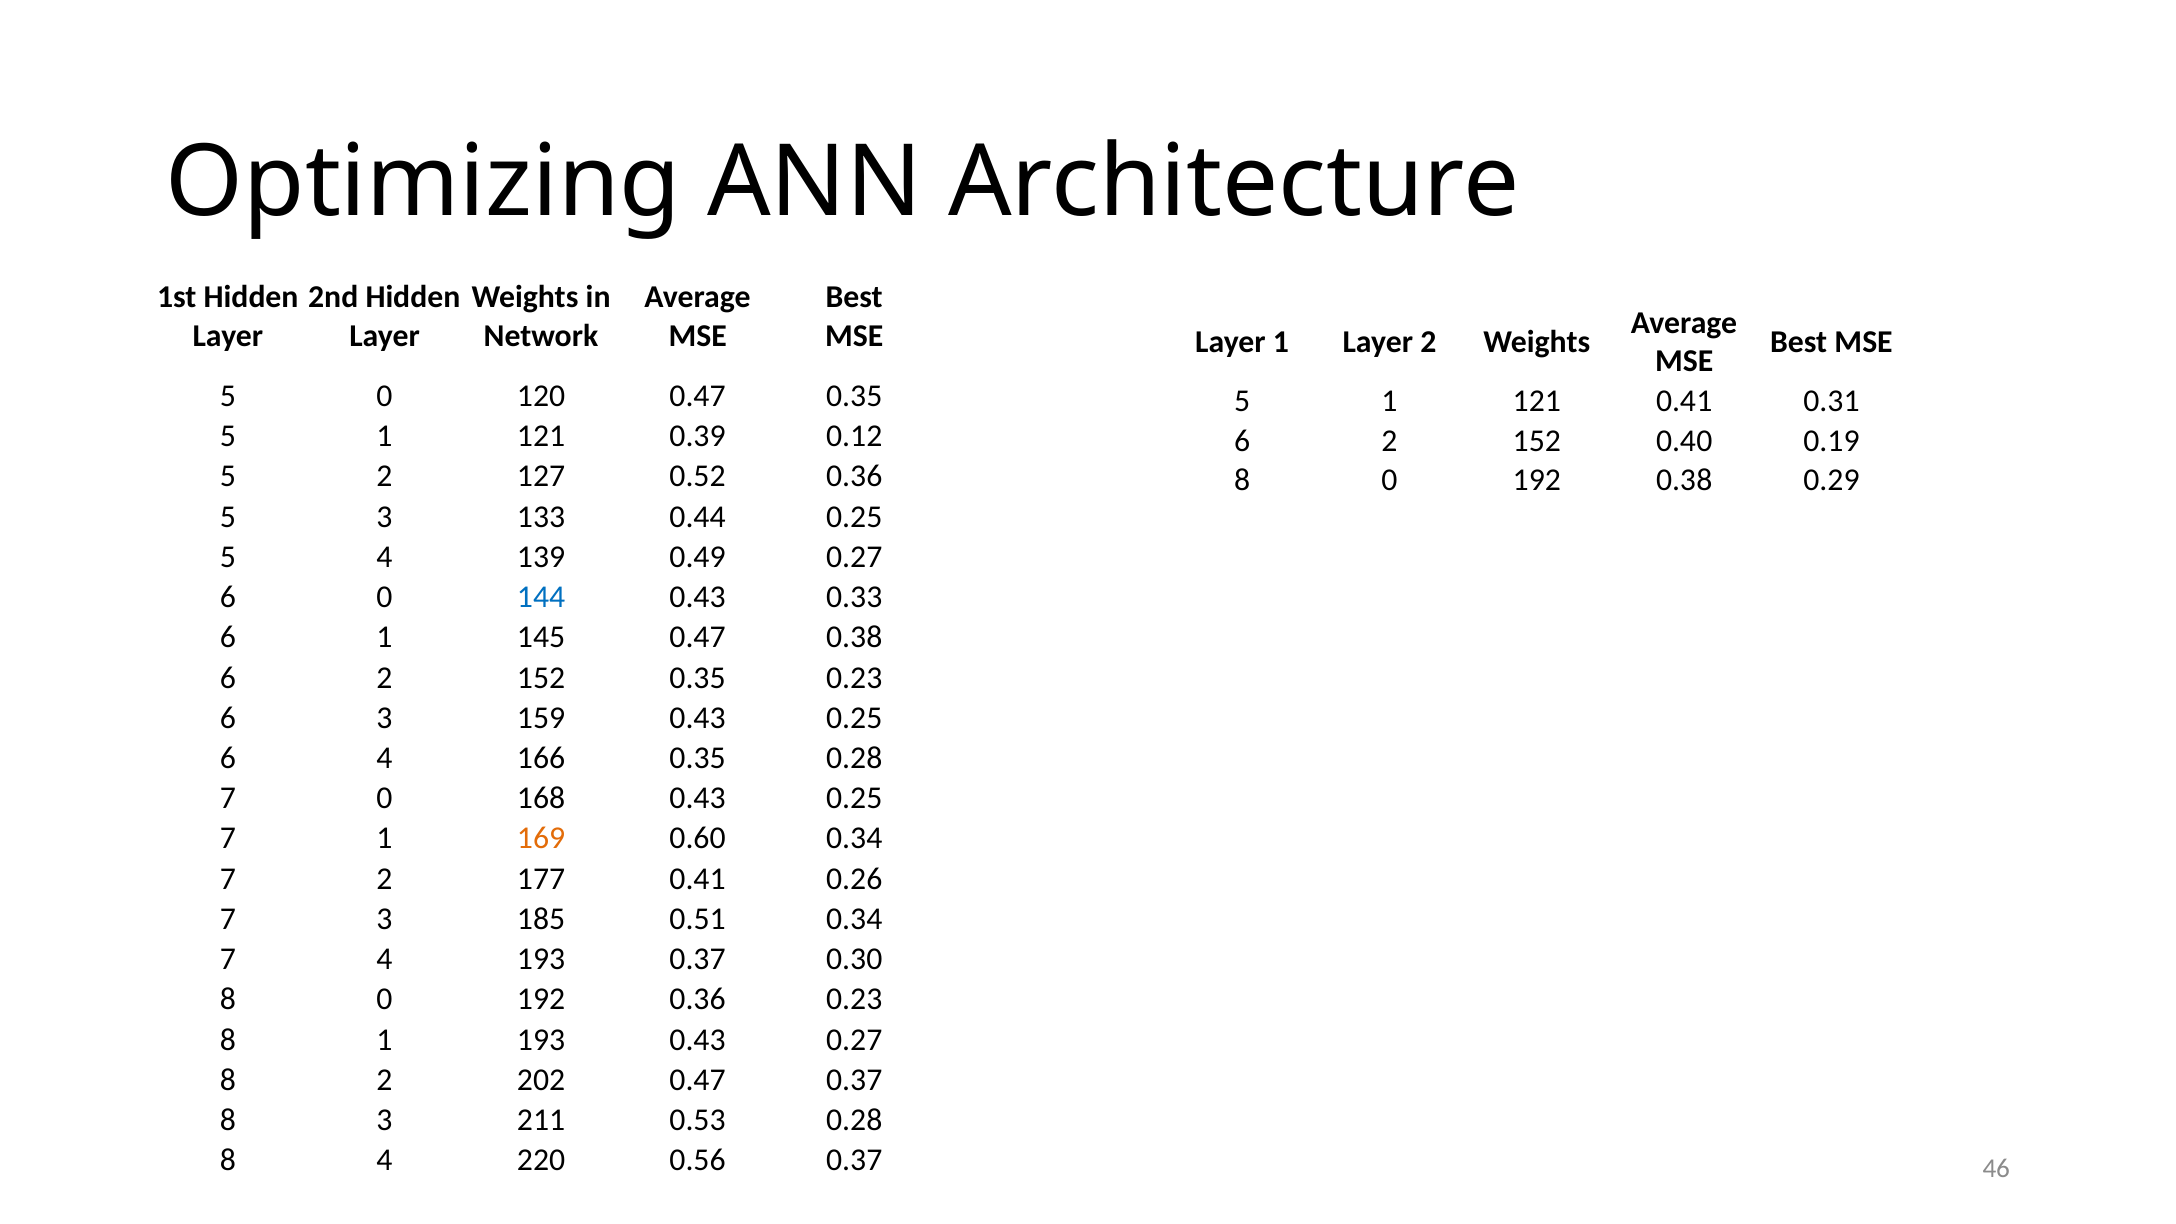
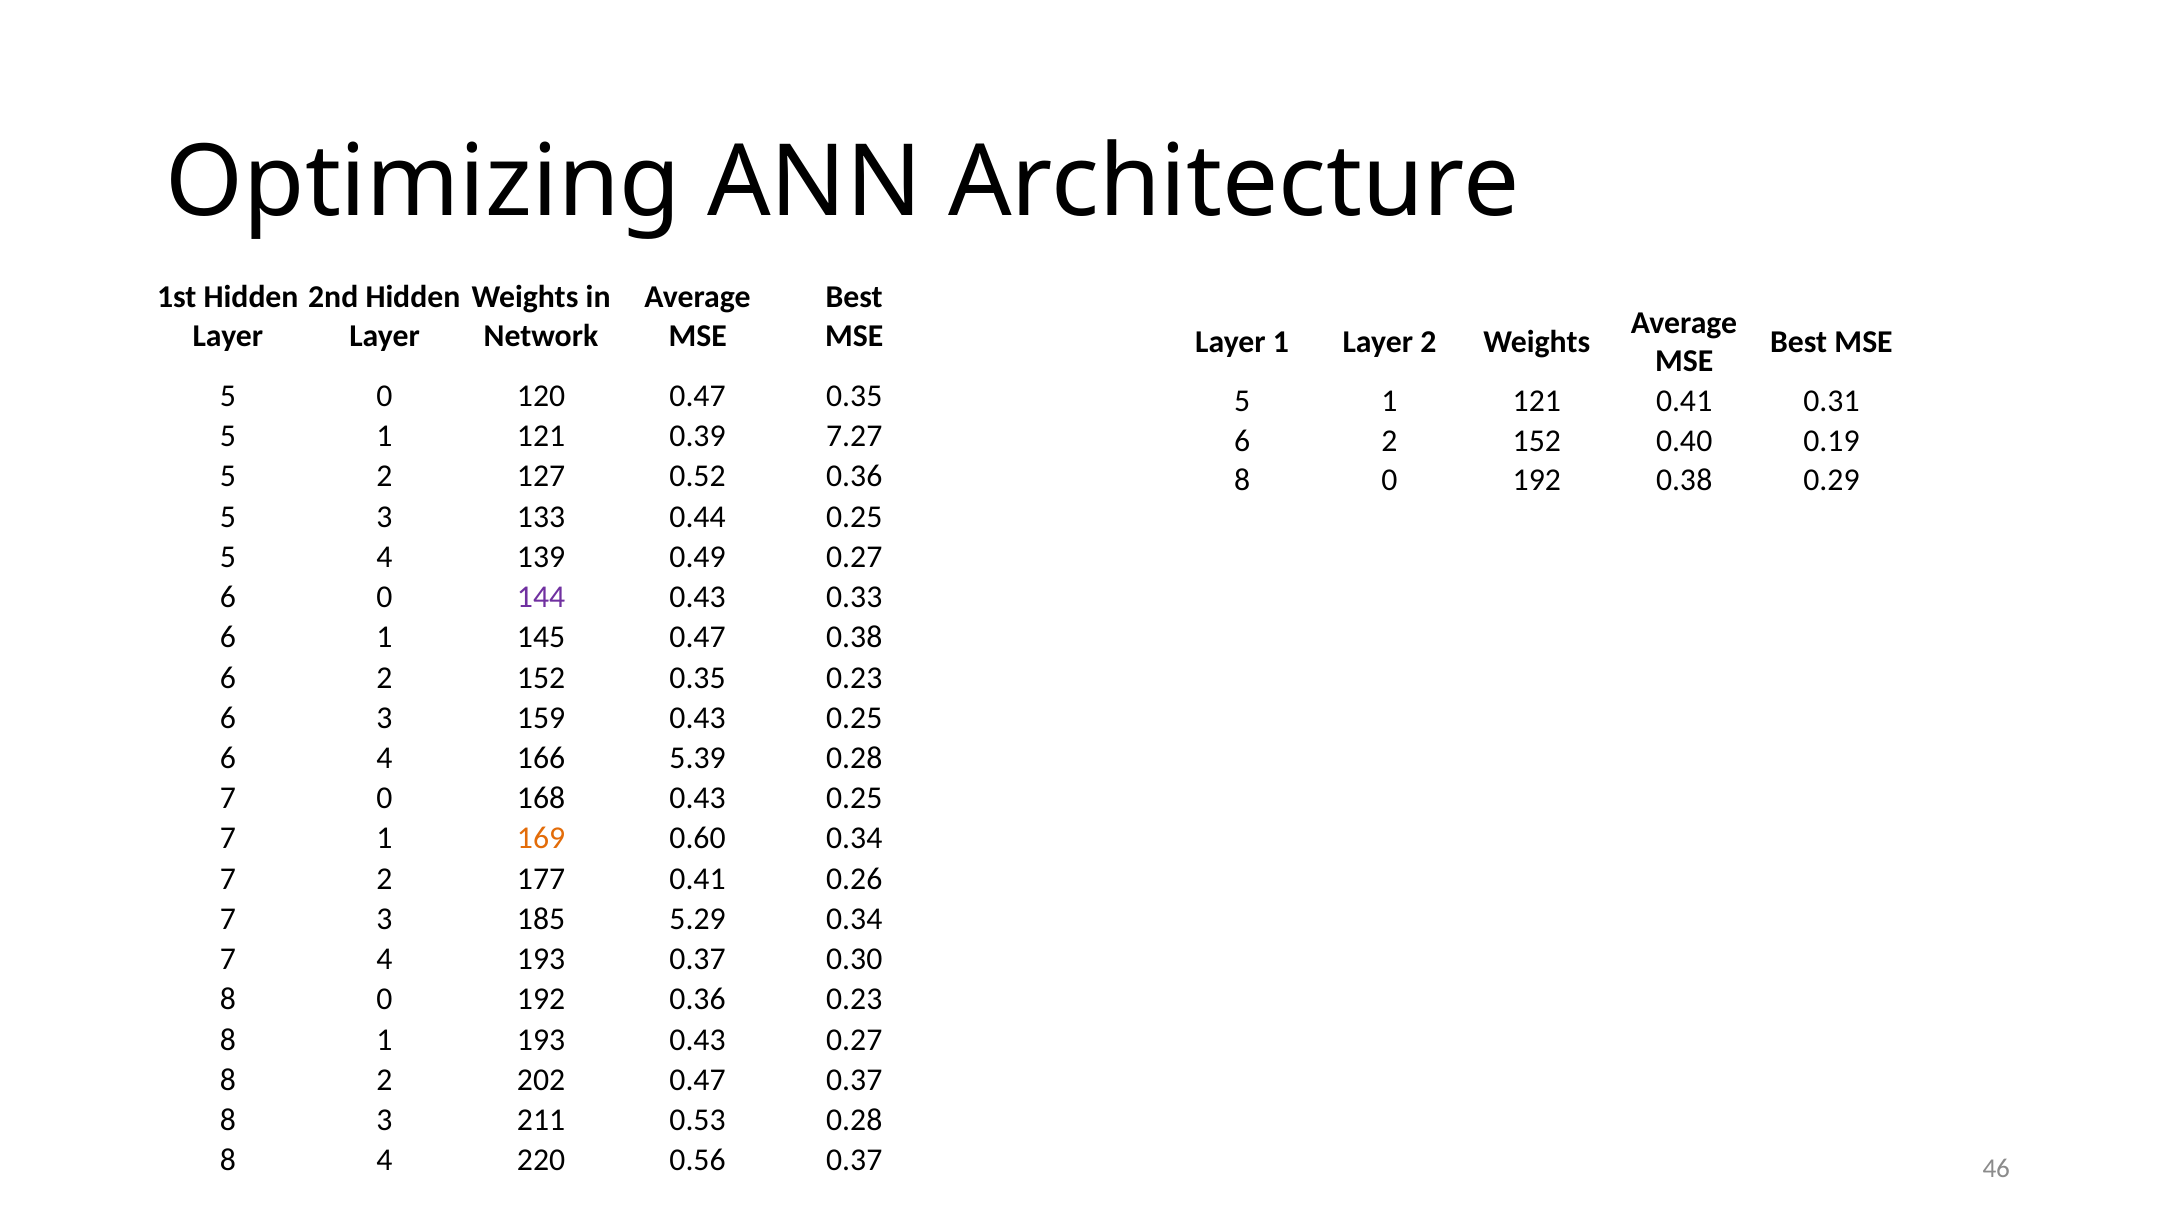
0.12: 0.12 -> 7.27 (854, 436)
144 colour: blue -> purple (541, 597)
166 0.35: 0.35 -> 5.39 (698, 758)
0.51: 0.51 -> 5.29 (698, 919)
